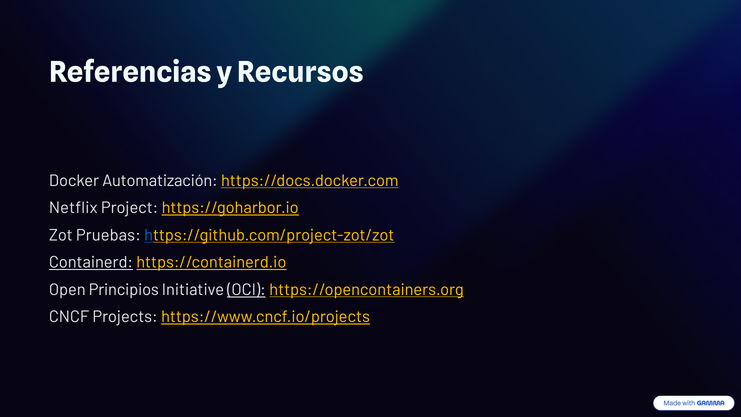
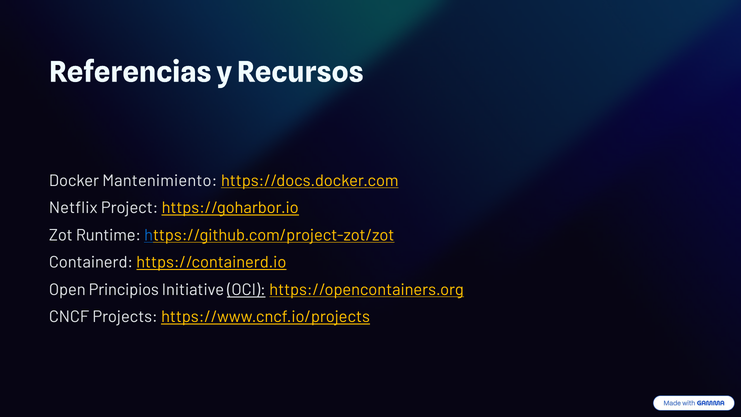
Automatización: Automatización -> Mantenimiento (160, 181)
Pruebas: Pruebas -> Runtime (108, 235)
Containerd underline: present -> none (91, 262)
